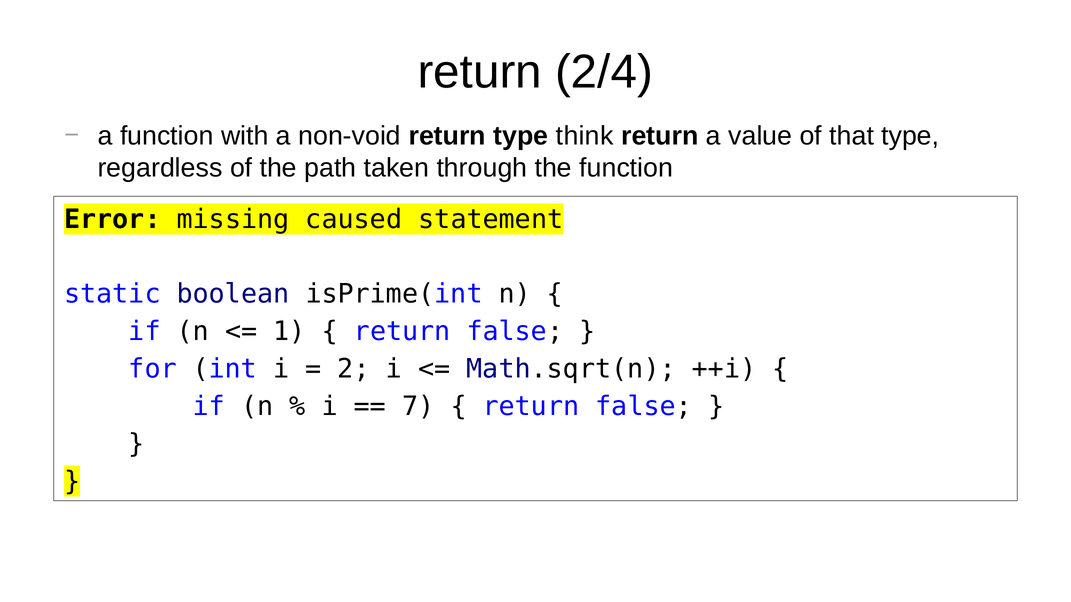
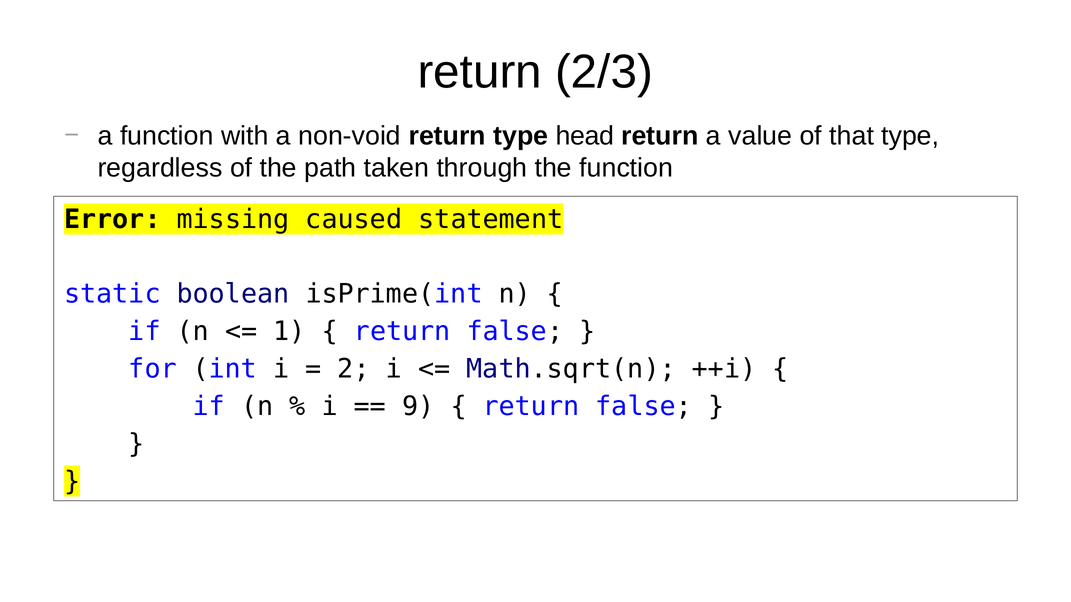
2/4: 2/4 -> 2/3 (604, 72)
think: think -> head (585, 136)
7: 7 -> 9 (418, 407)
